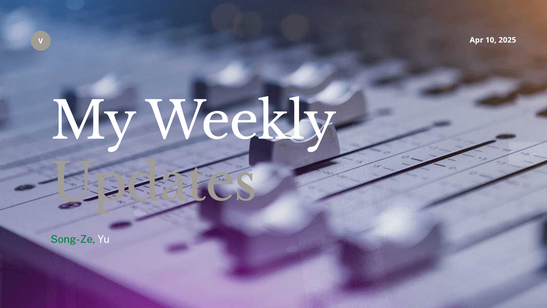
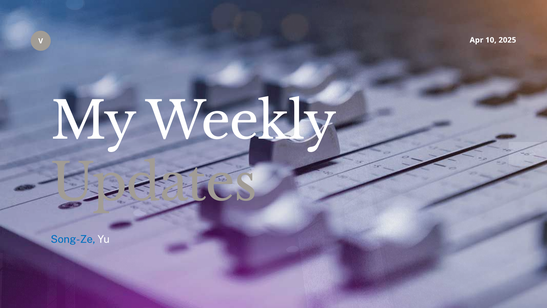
Song-Ze colour: green -> blue (73, 239)
